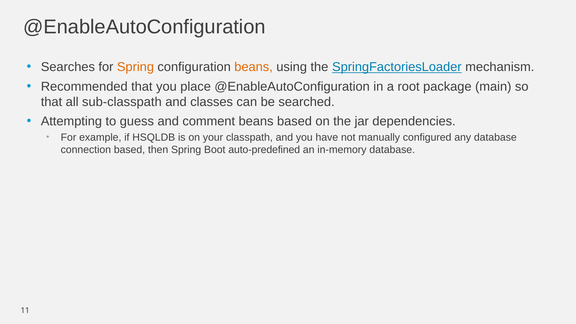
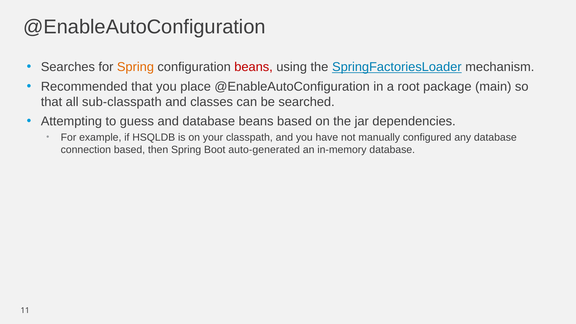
beans colour: orange -> red (254, 67)
and comment: comment -> database (209, 121)
auto-predefined: auto-predefined -> auto-generated (264, 150)
